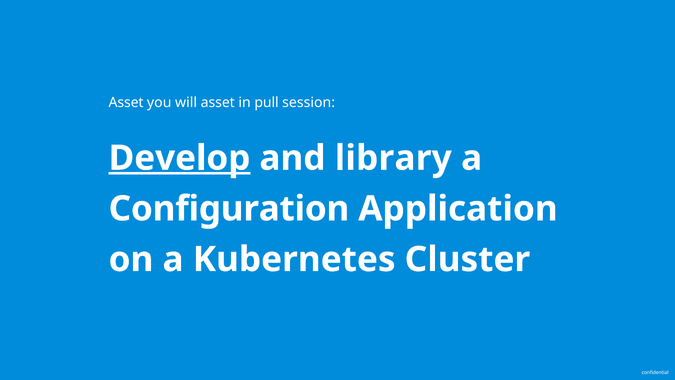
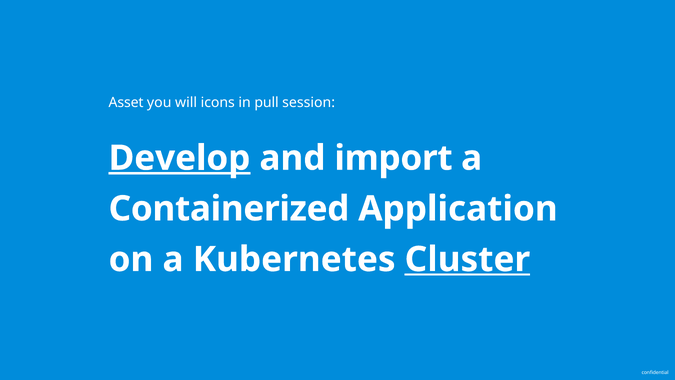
will asset: asset -> icons (218, 102)
library: library -> import (394, 158)
Configuration: Configuration -> Containerized (229, 209)
Cluster underline: none -> present (467, 259)
